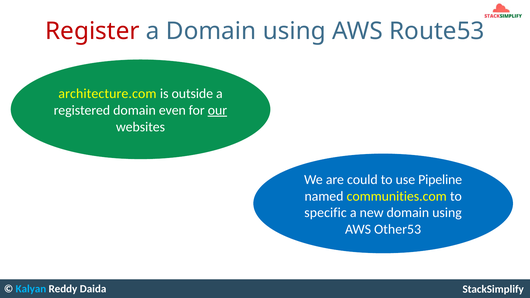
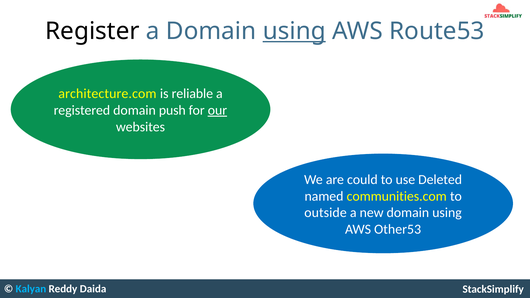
Register colour: red -> black (92, 31)
using underline: none -> present (294, 31)
outside: outside -> reliable (192, 94)
even: even -> push (172, 110)
Pipeline: Pipeline -> Deleted (440, 180)
specific: specific -> outside (326, 213)
